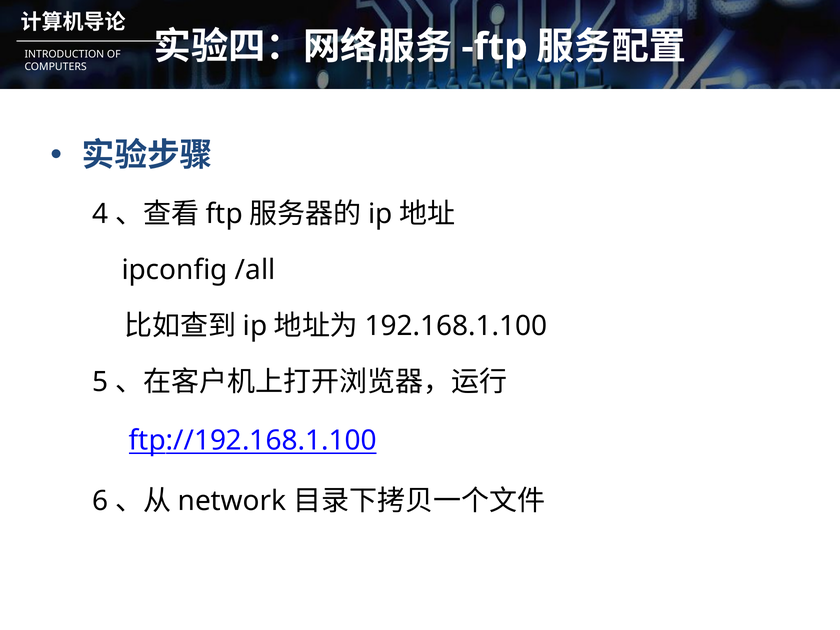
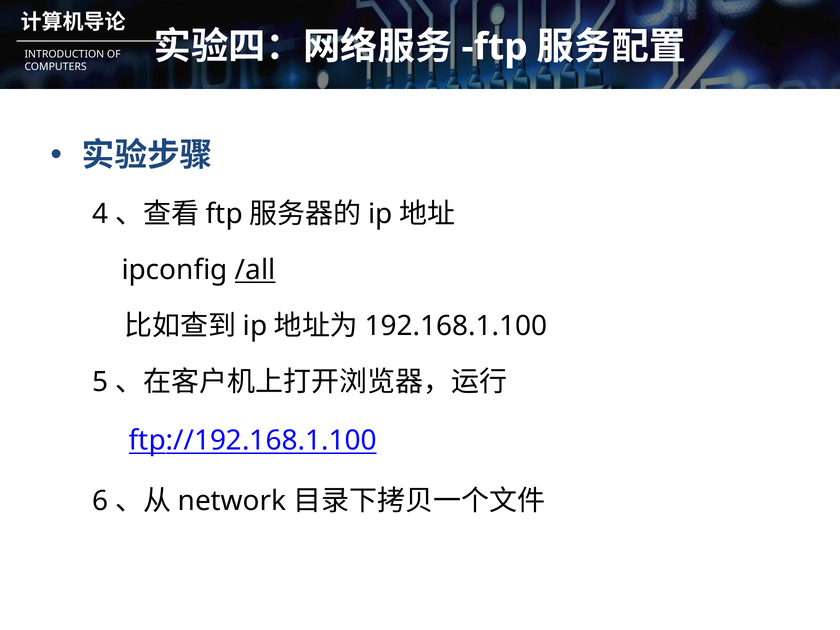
/all underline: none -> present (255, 270)
